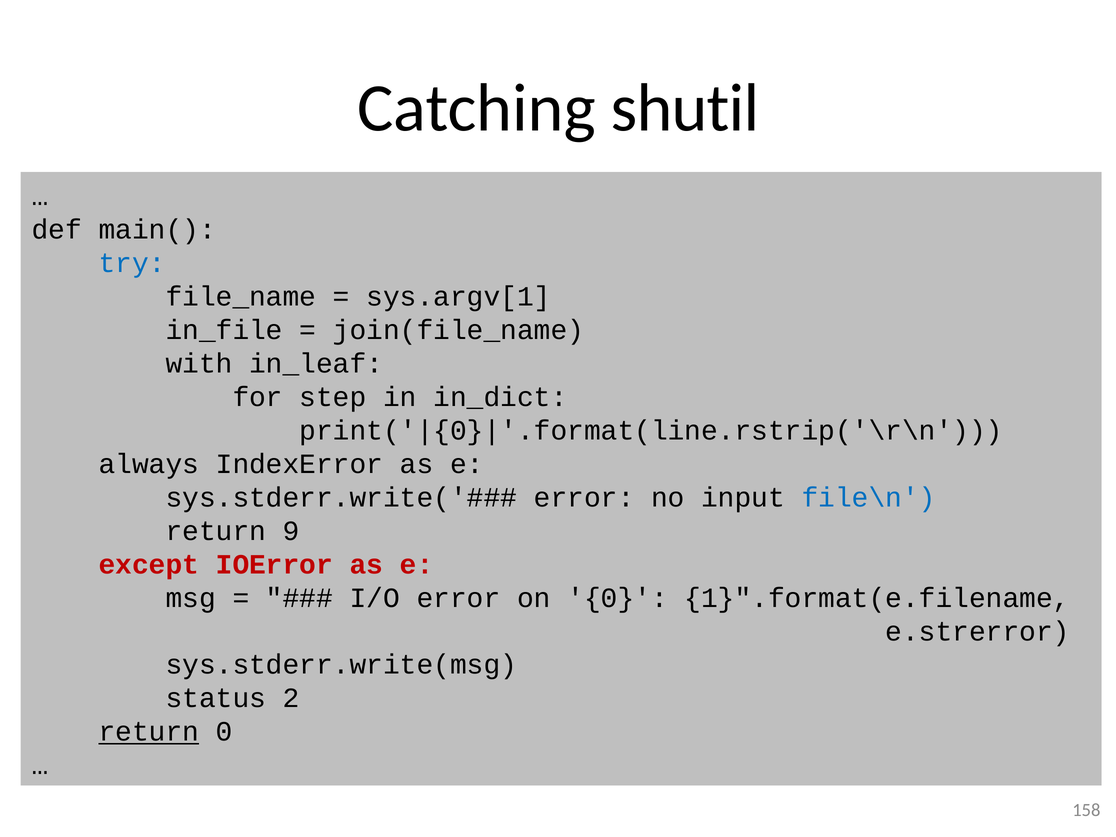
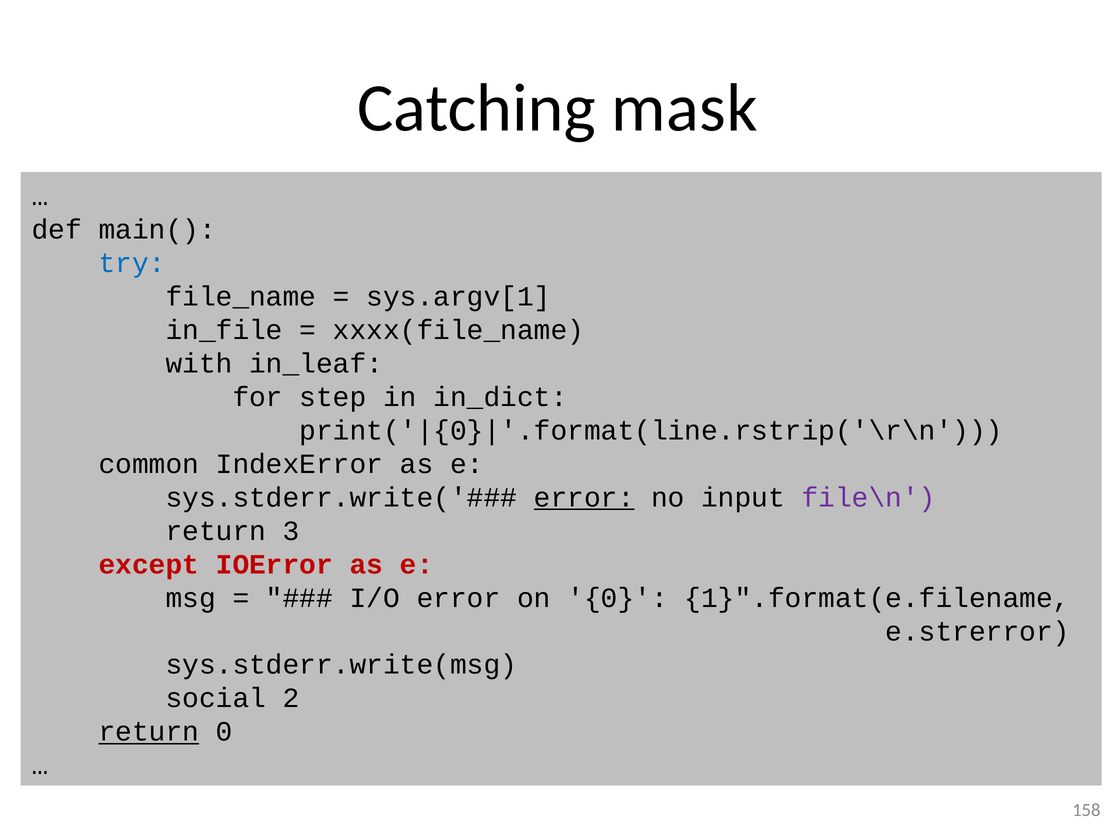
shutil: shutil -> mask (684, 108)
join(file_name: join(file_name -> xxxx(file_name (459, 330)
always: always -> common (149, 464)
error underline: none -> present (584, 497)
file\n colour: blue -> purple (869, 497)
9: 9 -> 3 (291, 531)
status: status -> social (216, 698)
